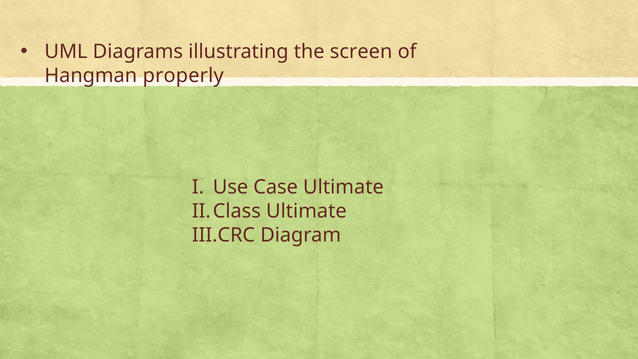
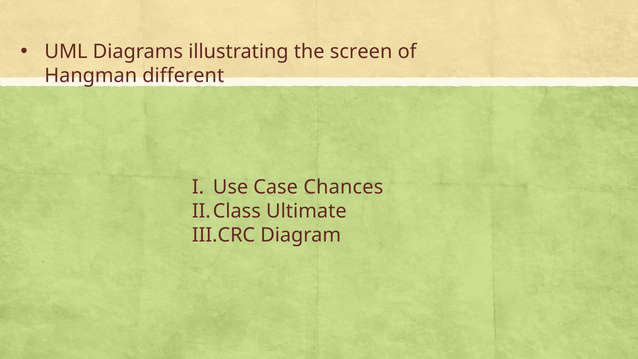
properly: properly -> different (183, 76)
Case Ultimate: Ultimate -> Chances (343, 187)
